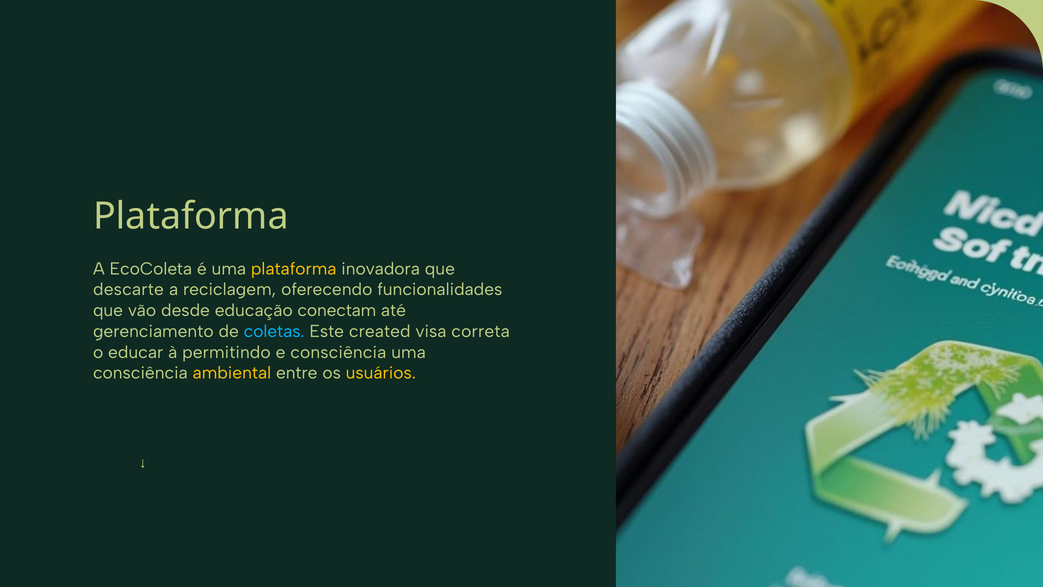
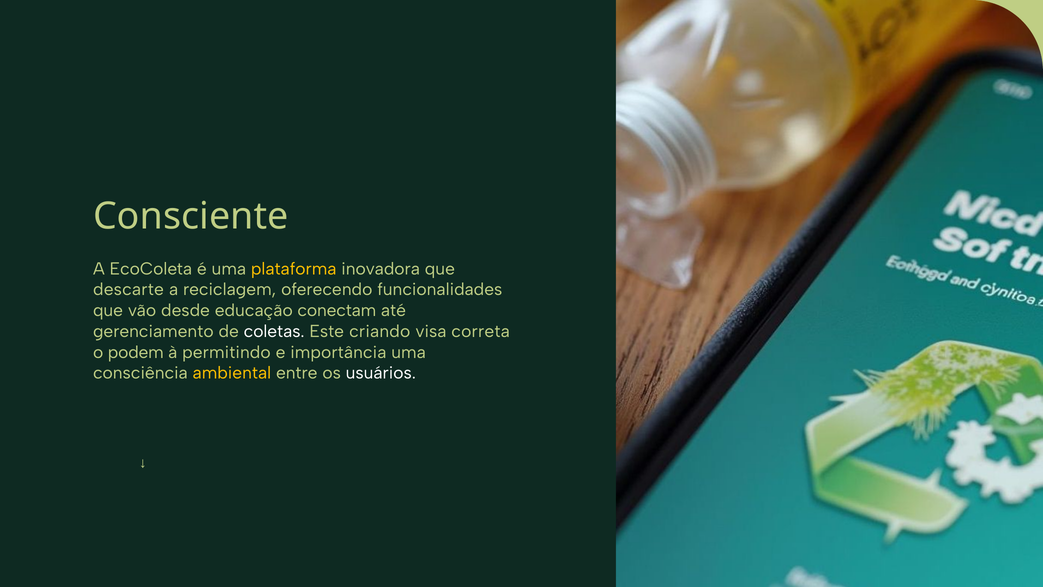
Plataforma: Plataforma -> Consciente (191, 216)
coletas colour: light blue -> white (274, 331)
created: created -> criando (380, 331)
educar: educar -> podem (136, 352)
e consciência: consciência -> importância (338, 352)
usuários colour: yellow -> white (381, 373)
